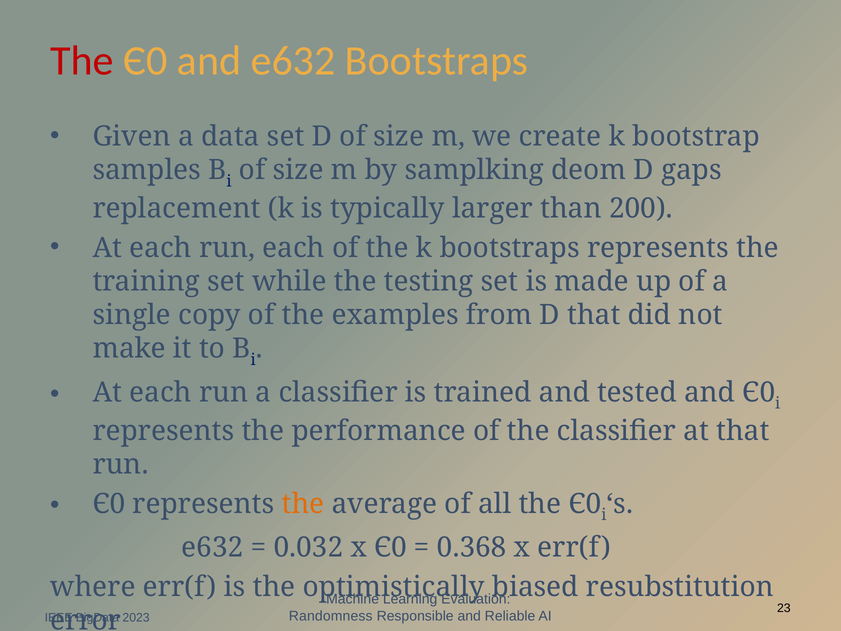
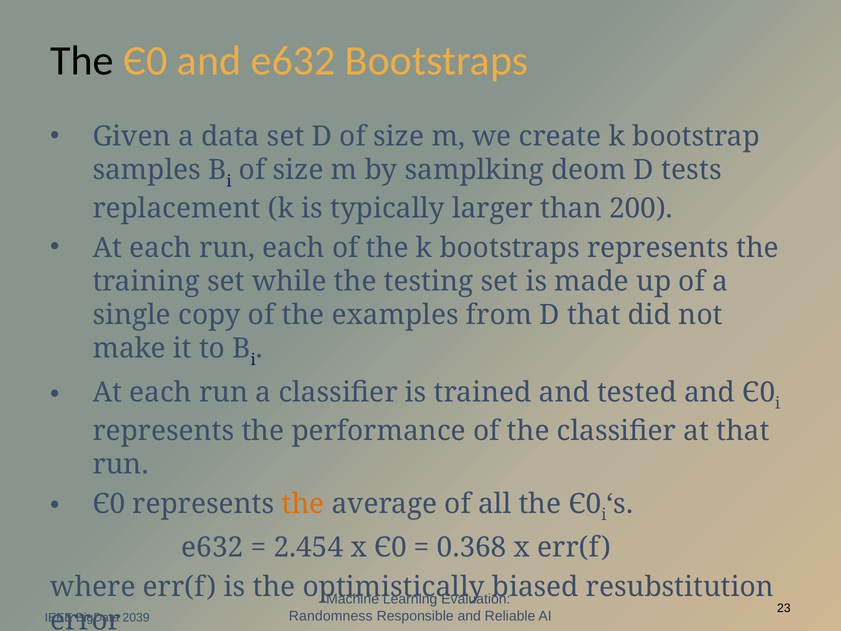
The colour: red -> black (82, 61)
gaps: gaps -> tests (691, 170)
0.032: 0.032 -> 2.454 (308, 547)
2023: 2023 -> 2039 (136, 617)
